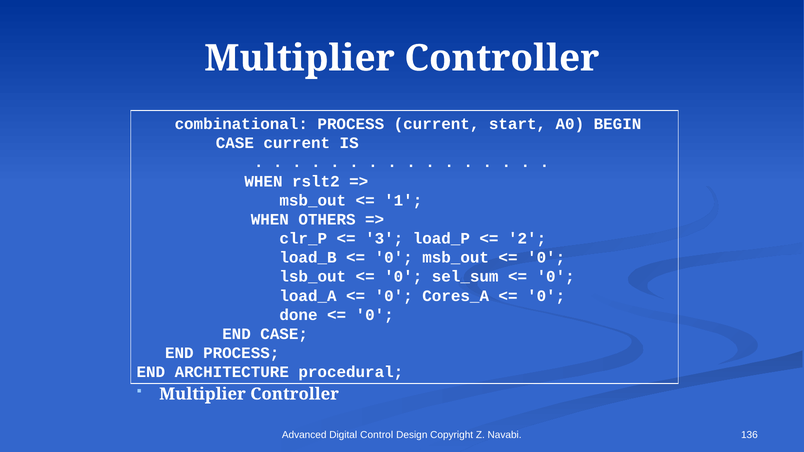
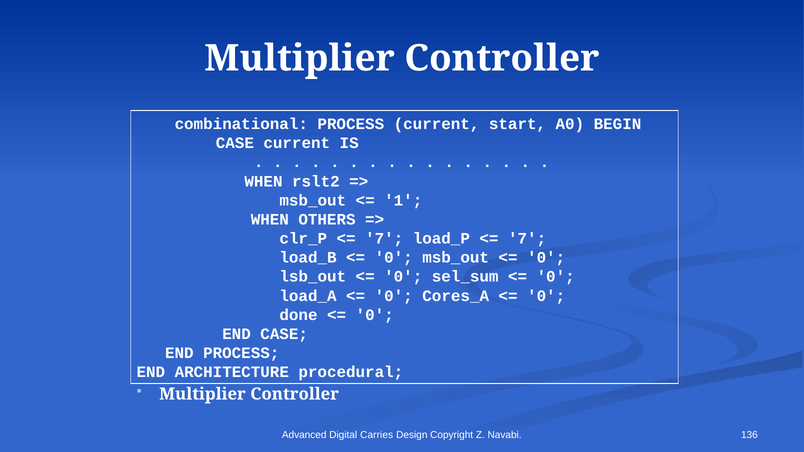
3: 3 -> 7 (384, 239)
2: 2 -> 7 (527, 239)
Control: Control -> Carries (377, 435)
